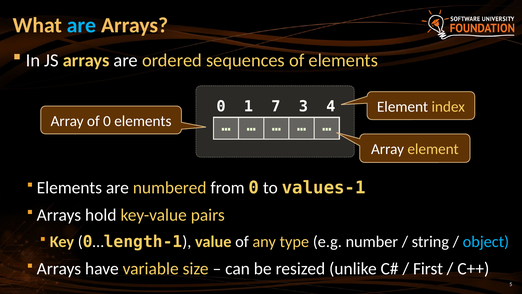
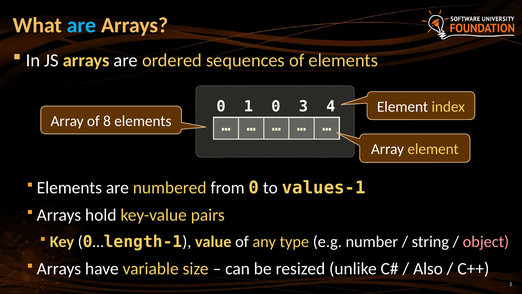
1 7: 7 -> 0 (276, 106)
of 0: 0 -> 8 (107, 121)
object colour: light blue -> pink (486, 242)
First: First -> Also (428, 268)
